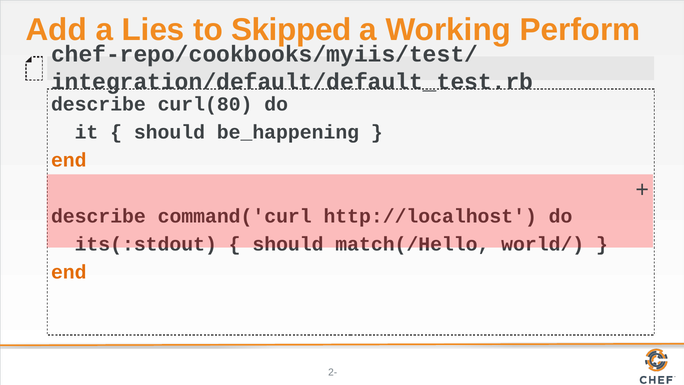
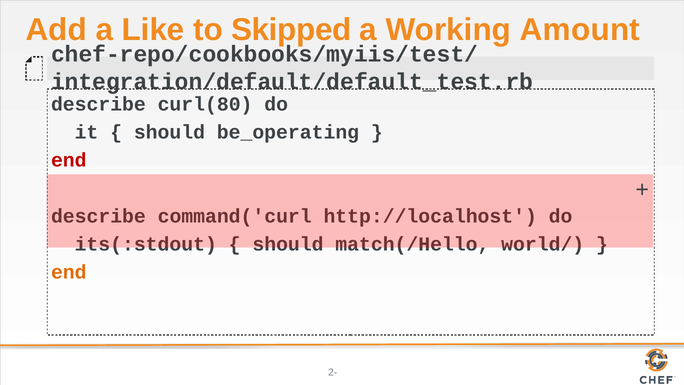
Lies: Lies -> Like (153, 30)
Perform: Perform -> Amount (580, 30)
be_happening: be_happening -> be_operating (288, 132)
end colour: orange -> red (69, 160)
